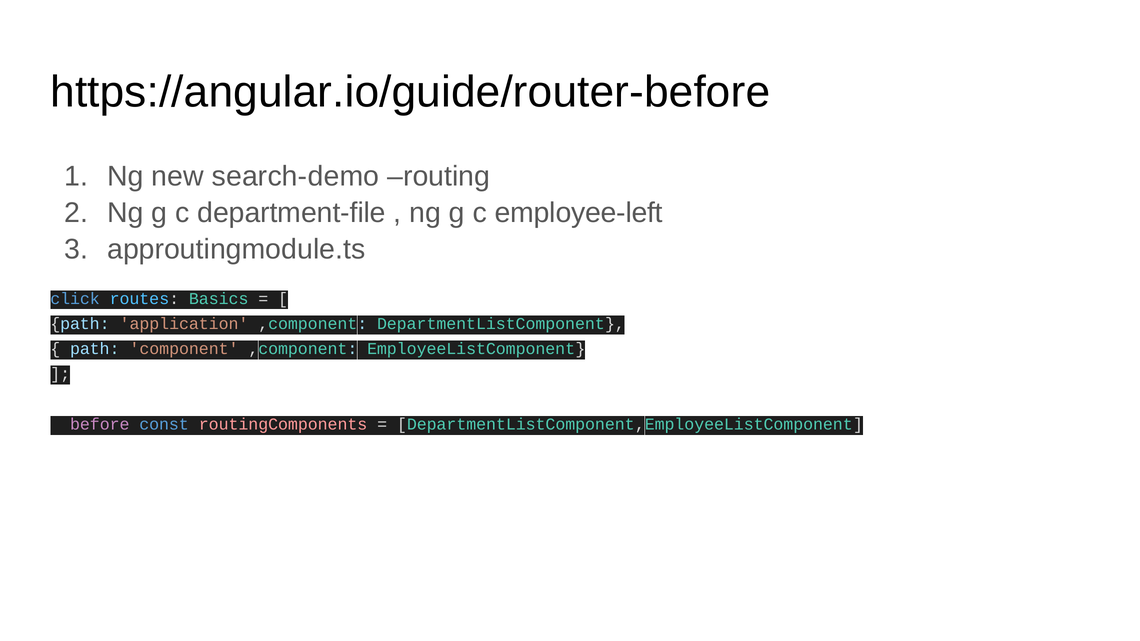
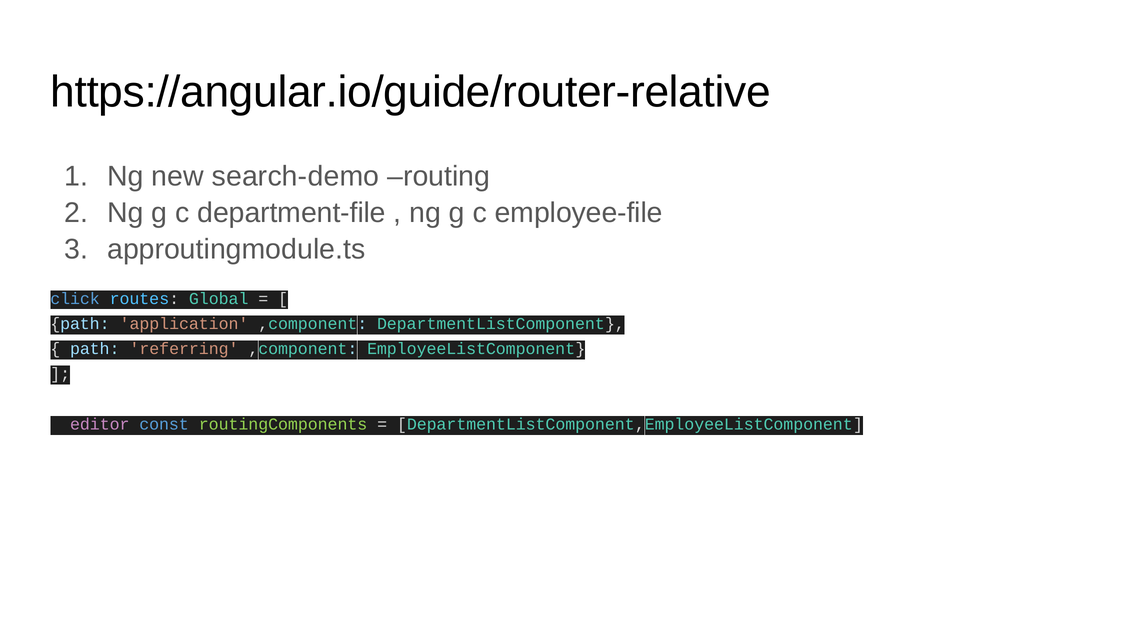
https://angular.io/guide/router-before: https://angular.io/guide/router-before -> https://angular.io/guide/router-relative (410, 92)
employee-left: employee-left -> employee-file (579, 213)
Basics: Basics -> Global (219, 299)
component: component -> referring (184, 349)
before: before -> editor (100, 424)
routingComponents colour: pink -> light green (283, 424)
